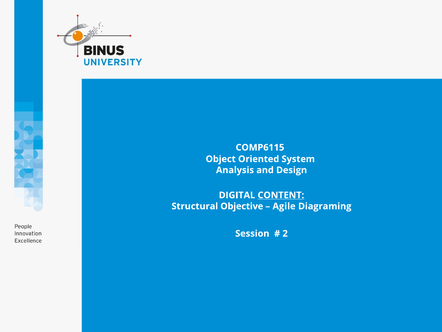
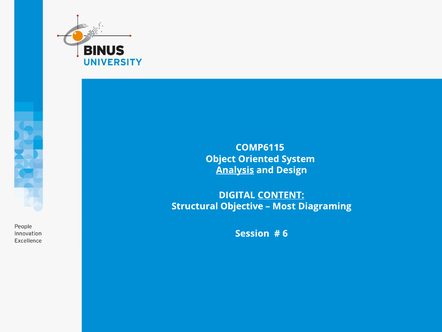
Analysis underline: none -> present (235, 170)
Agile: Agile -> Most (284, 206)
2: 2 -> 6 (285, 233)
